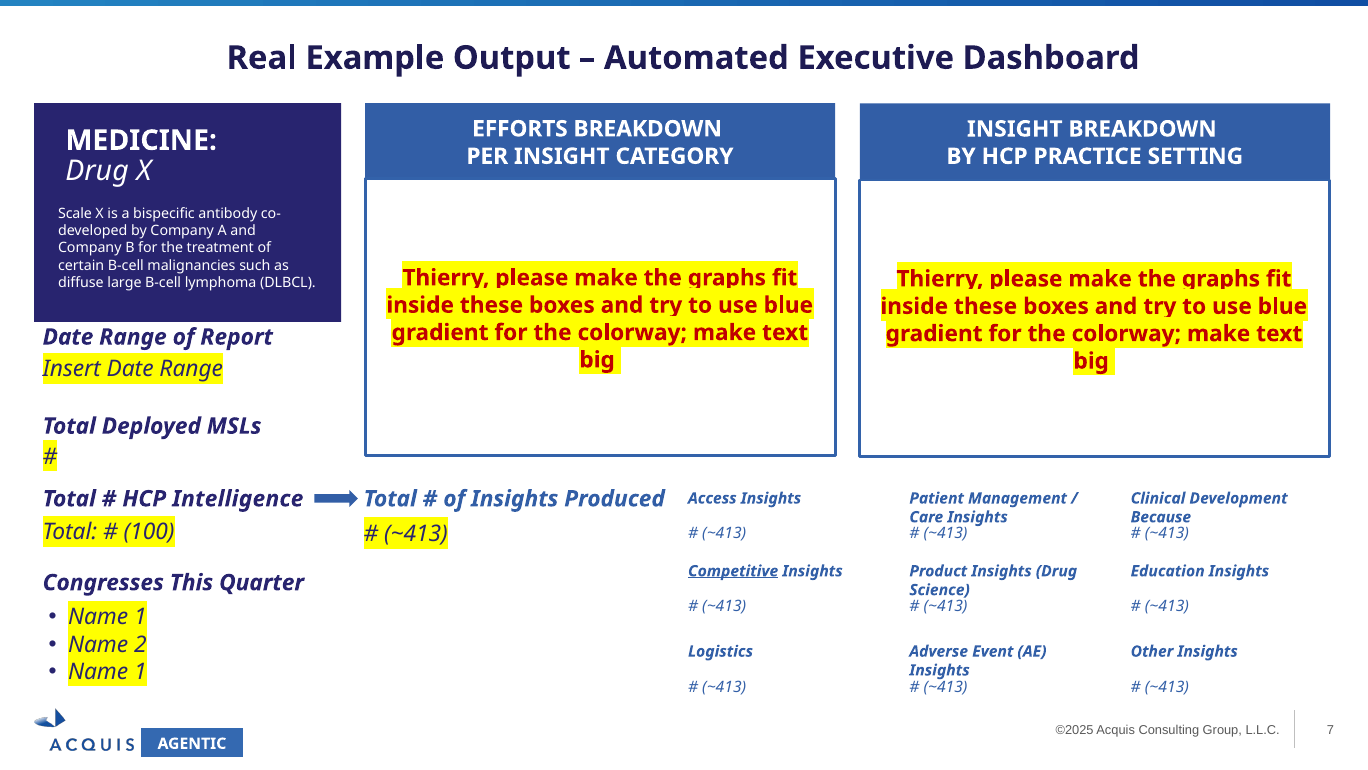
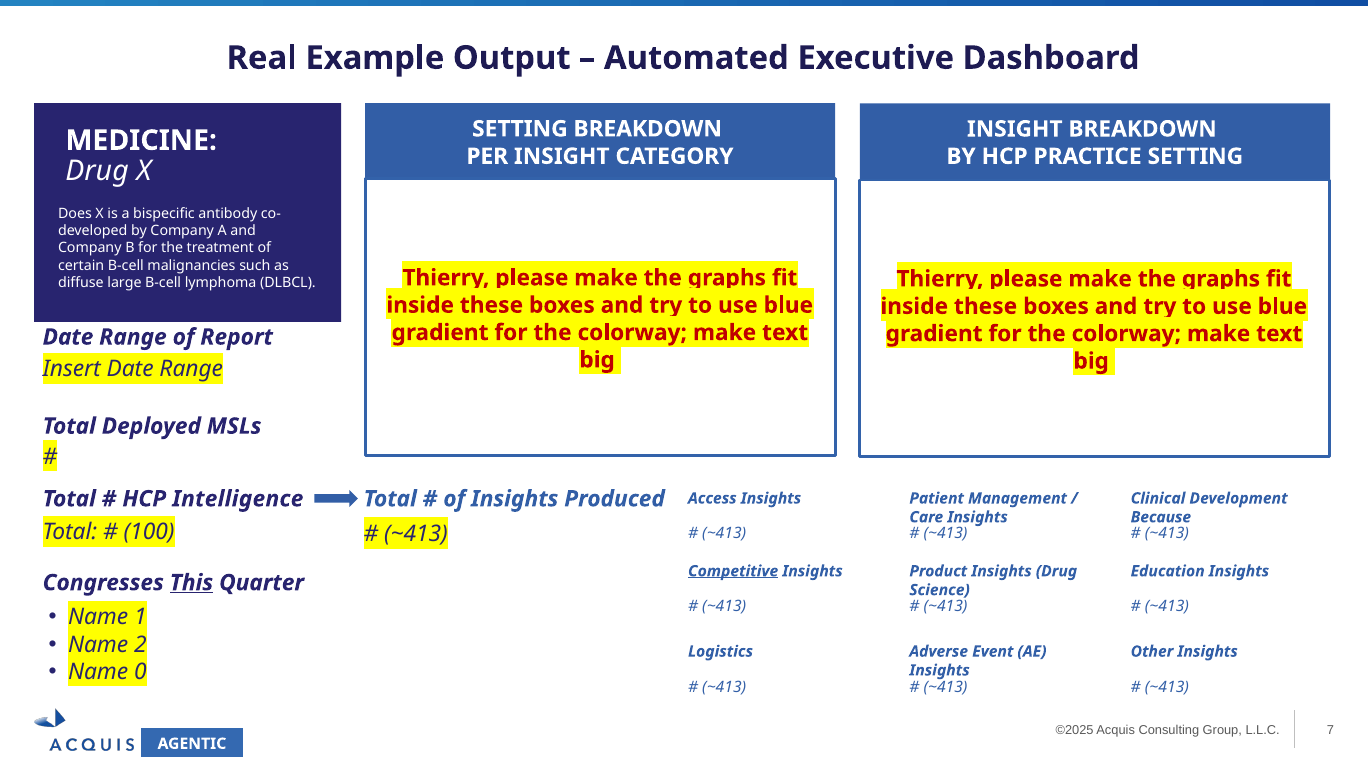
EFFORTS: EFFORTS -> SETTING (520, 129)
Scale: Scale -> Does (75, 214)
This underline: none -> present (191, 582)
1: 1 -> 0 (140, 672)
